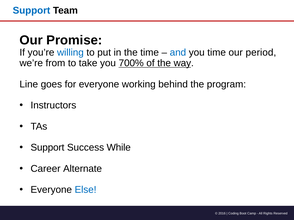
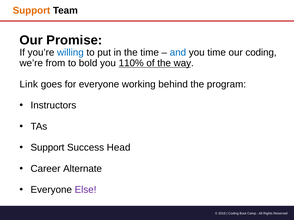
Support colour: blue -> orange (31, 10)
our period: period -> coding (261, 53)
take: take -> bold (88, 63)
700%: 700% -> 110% (131, 63)
Line: Line -> Link (29, 84)
While: While -> Head (119, 148)
Else colour: blue -> purple (86, 190)
